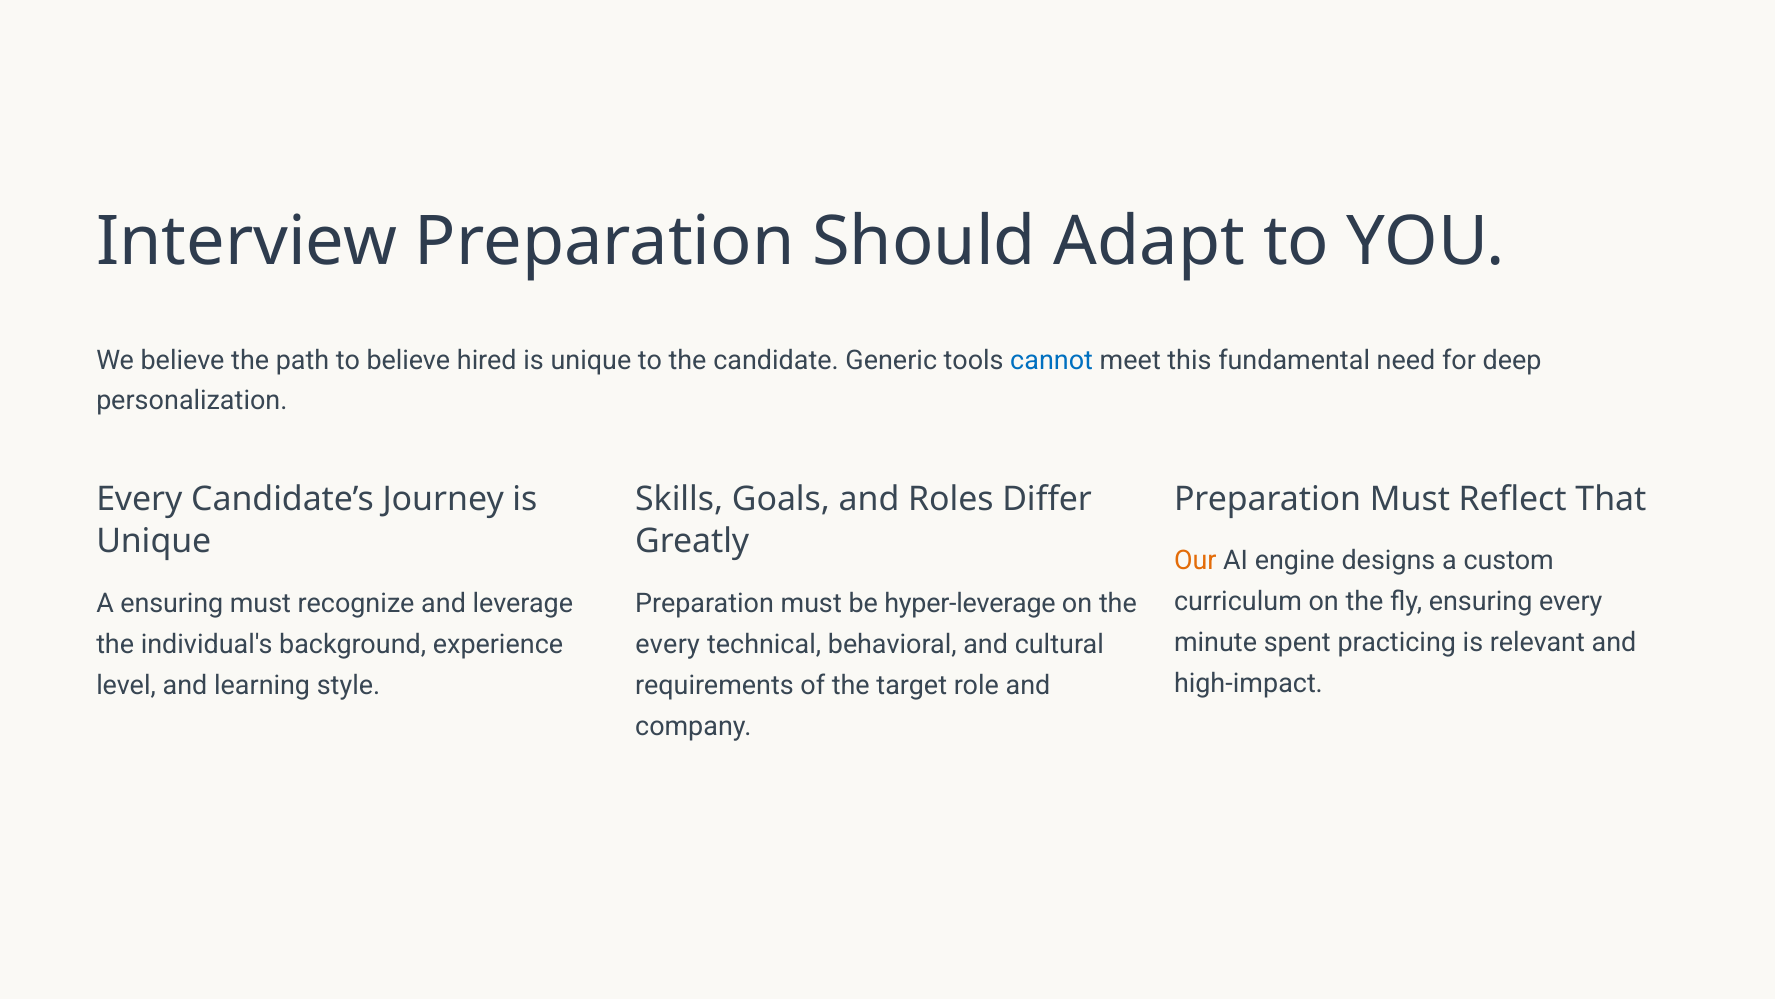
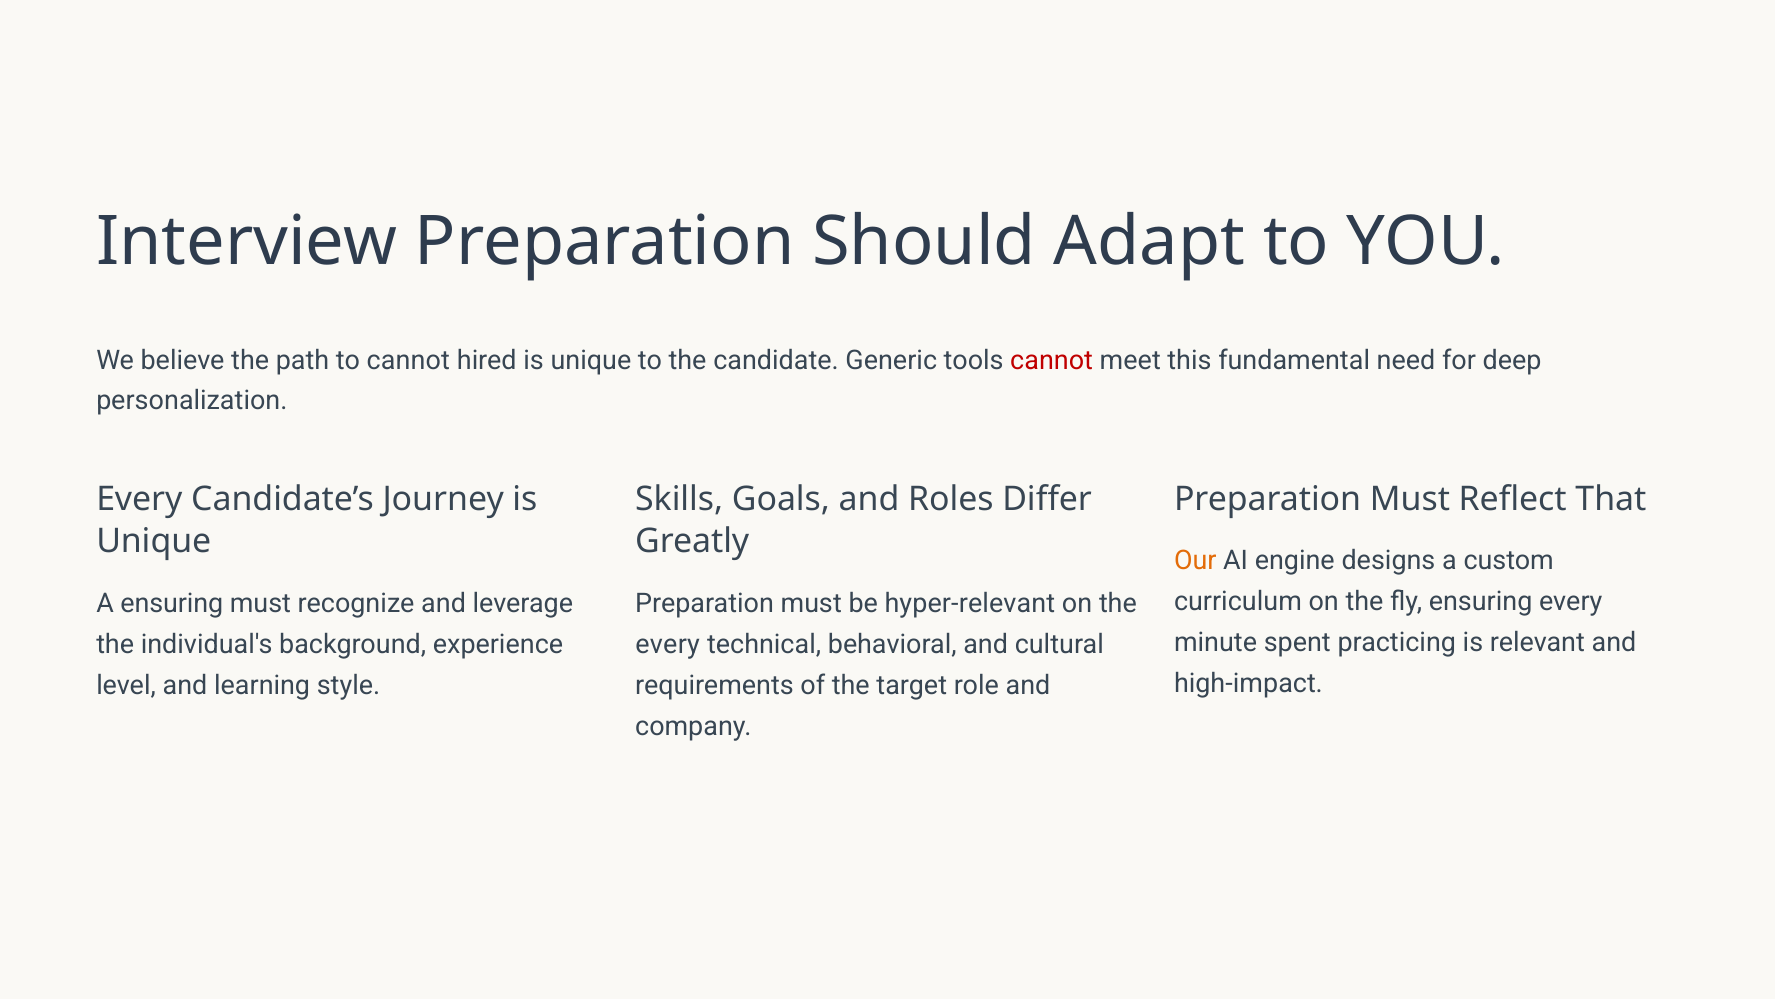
to believe: believe -> cannot (408, 360)
cannot colour: blue -> red (1052, 360)
hyper-leverage: hyper-leverage -> hyper-relevant (970, 603)
